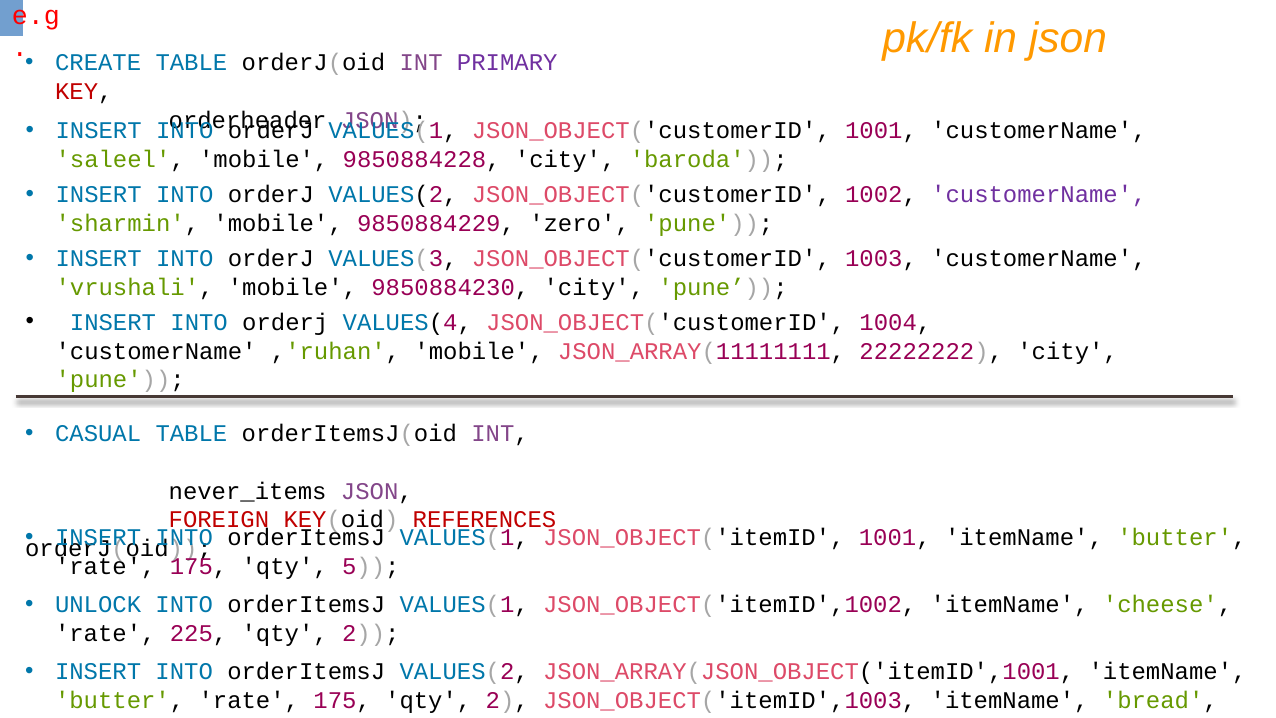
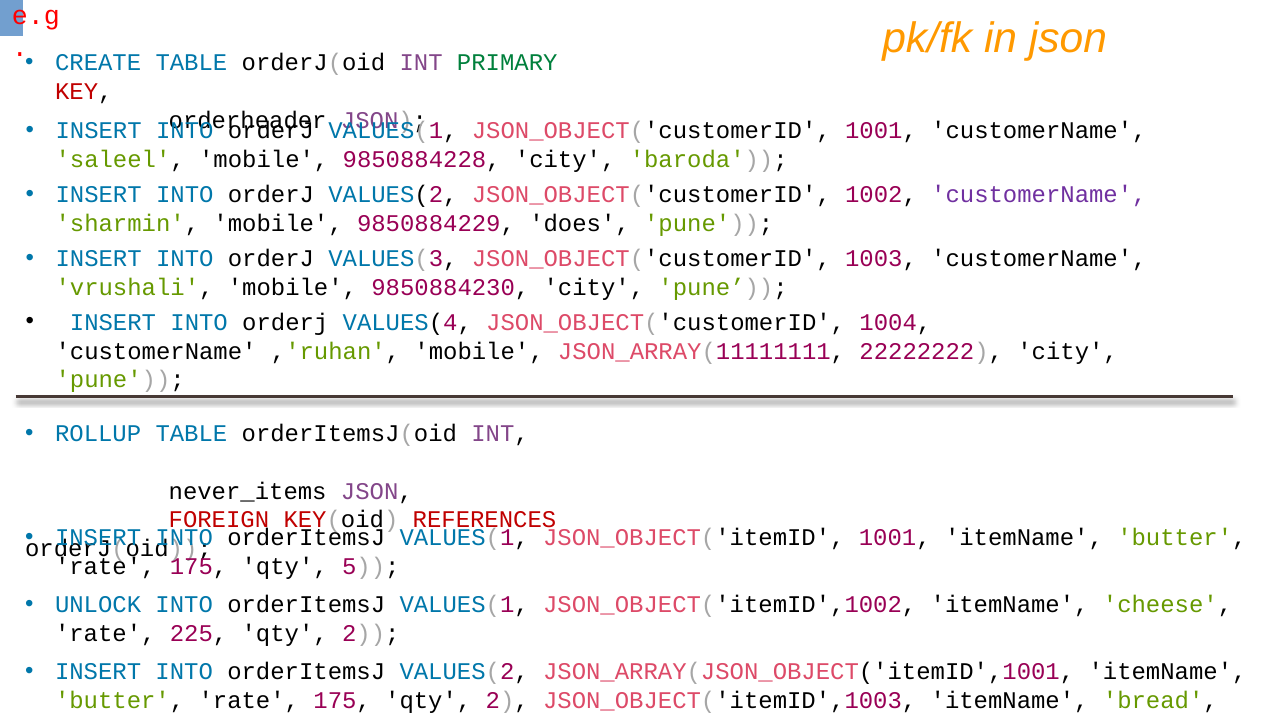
PRIMARY colour: purple -> green (507, 63)
zero: zero -> does (580, 223)
CASUAL: CASUAL -> ROLLUP (98, 434)
